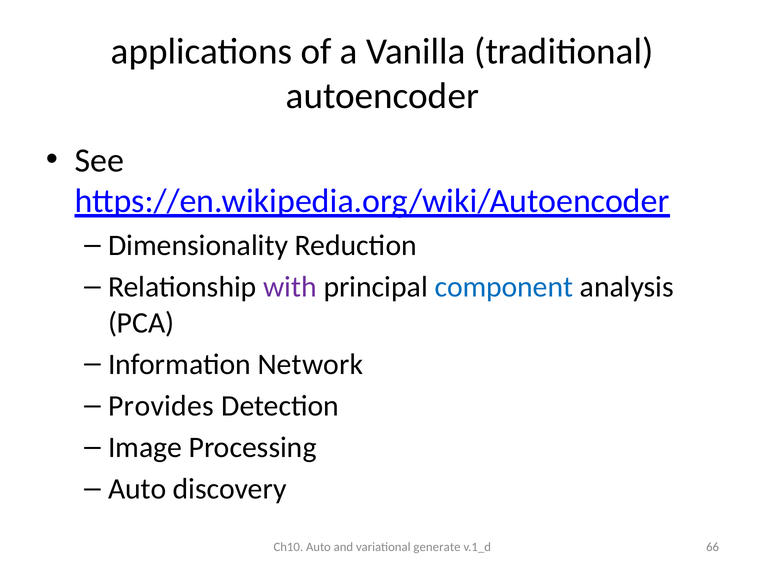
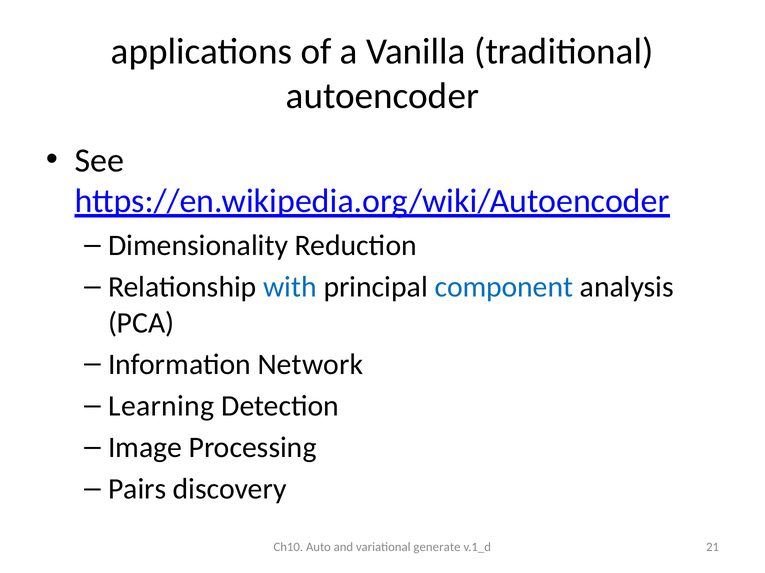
with colour: purple -> blue (290, 288)
Provides: Provides -> Learning (161, 406)
Auto: Auto -> Pairs (137, 490)
66: 66 -> 21 (713, 548)
